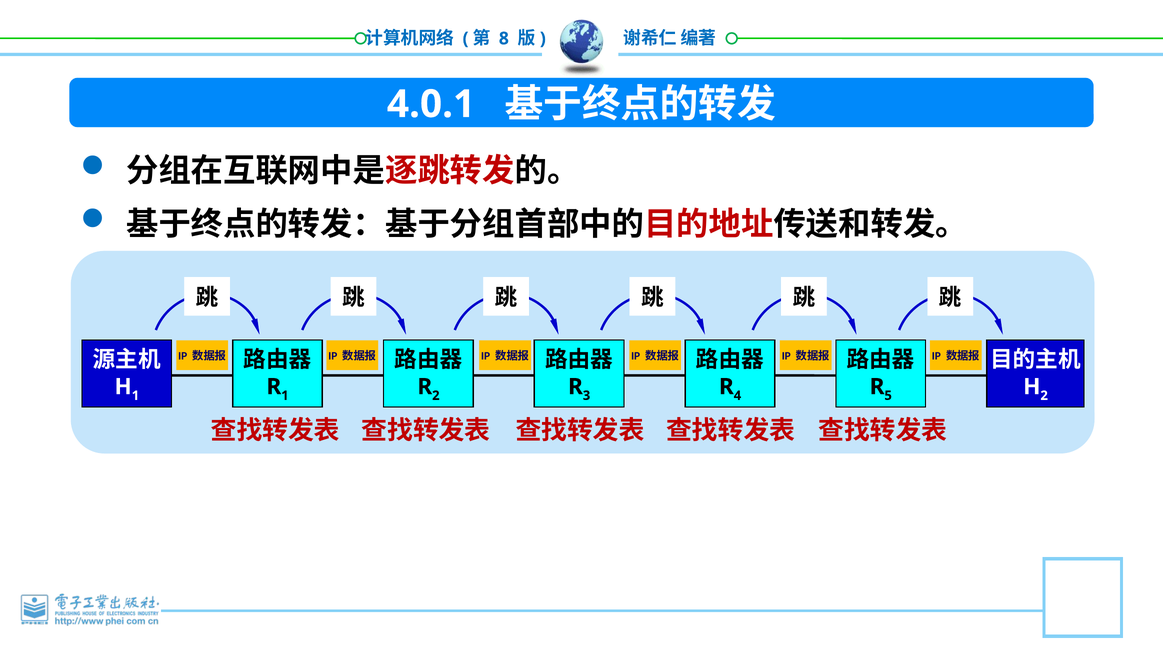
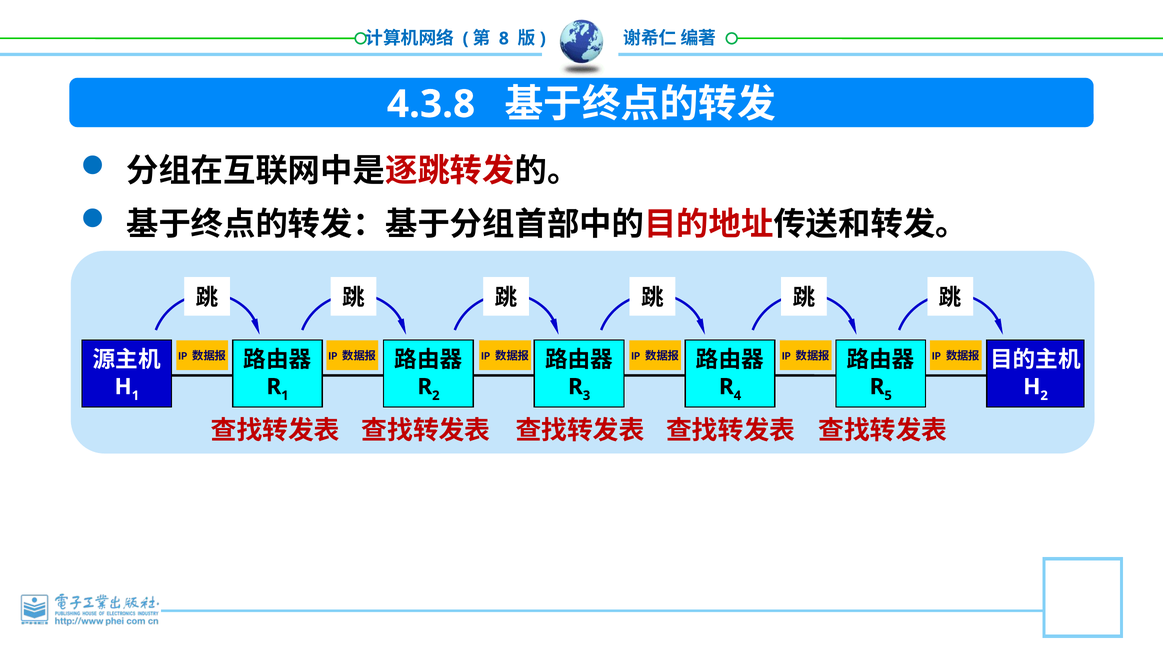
4.0.1: 4.0.1 -> 4.3.8 (431, 104)
